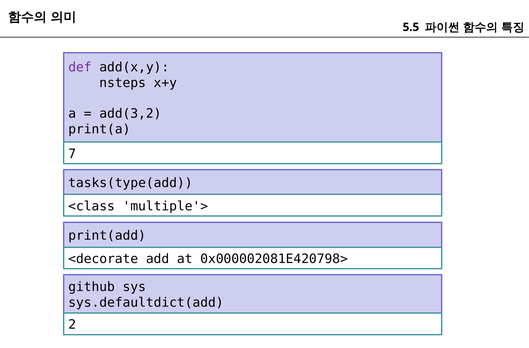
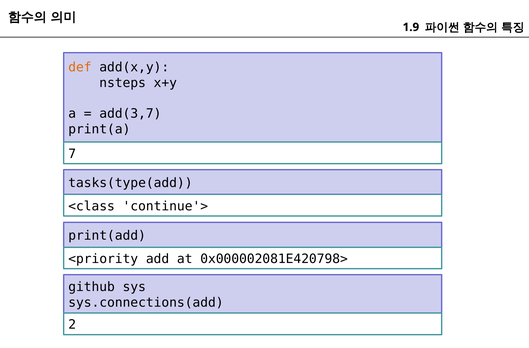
5.5: 5.5 -> 1.9 (411, 27)
def colour: purple -> orange (80, 67)
add(3,2: add(3,2 -> add(3,7 (130, 114)
multiple'>: multiple'> -> continue'> (165, 206)
<decorate: <decorate -> <priority (103, 259)
sys.defaultdict(add: sys.defaultdict(add -> sys.connections(add (146, 302)
